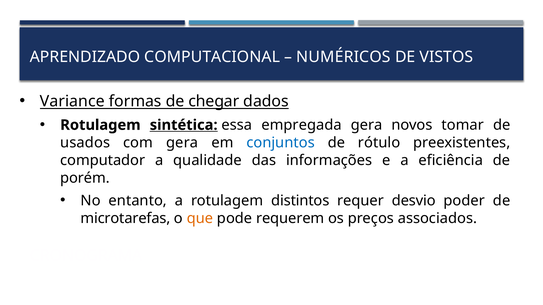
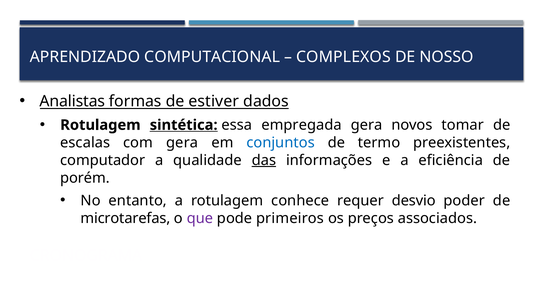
NUMÉRICOS: NUMÉRICOS -> COMPLEXOS (343, 57)
VISTOS: VISTOS -> NOSSO (446, 57)
Variance: Variance -> Analistas (72, 101)
chegar: chegar -> estiver (214, 101)
usados: usados -> escalas (85, 143)
rótulo: rótulo -> termo (379, 143)
das underline: none -> present (264, 160)
distintos: distintos -> conhece (300, 201)
que colour: orange -> purple (200, 219)
requerem: requerem -> primeiros (290, 219)
